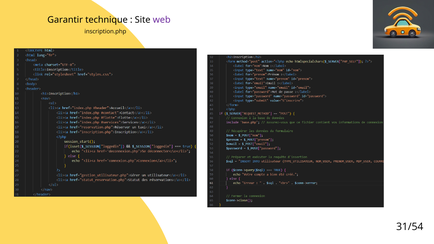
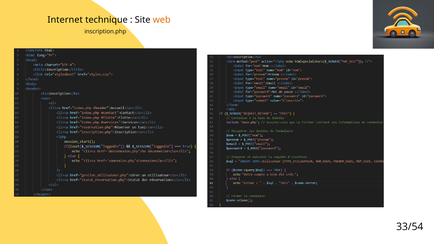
Garantir: Garantir -> Internet (65, 20)
web colour: purple -> orange (162, 20)
31/54: 31/54 -> 33/54 (410, 227)
